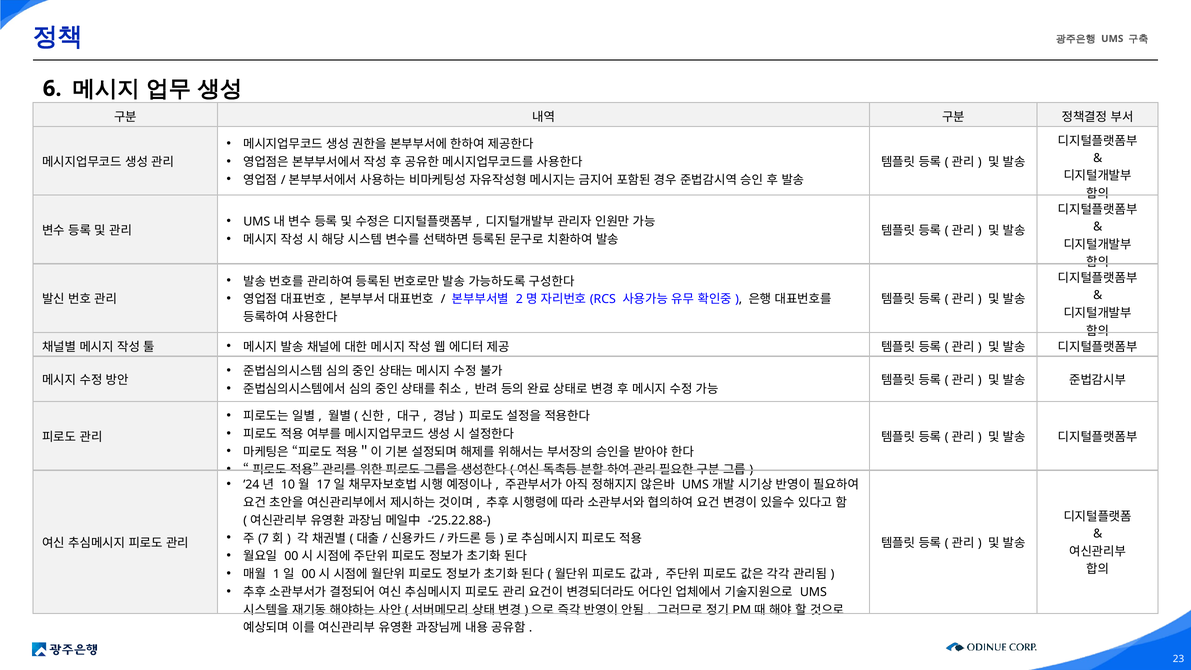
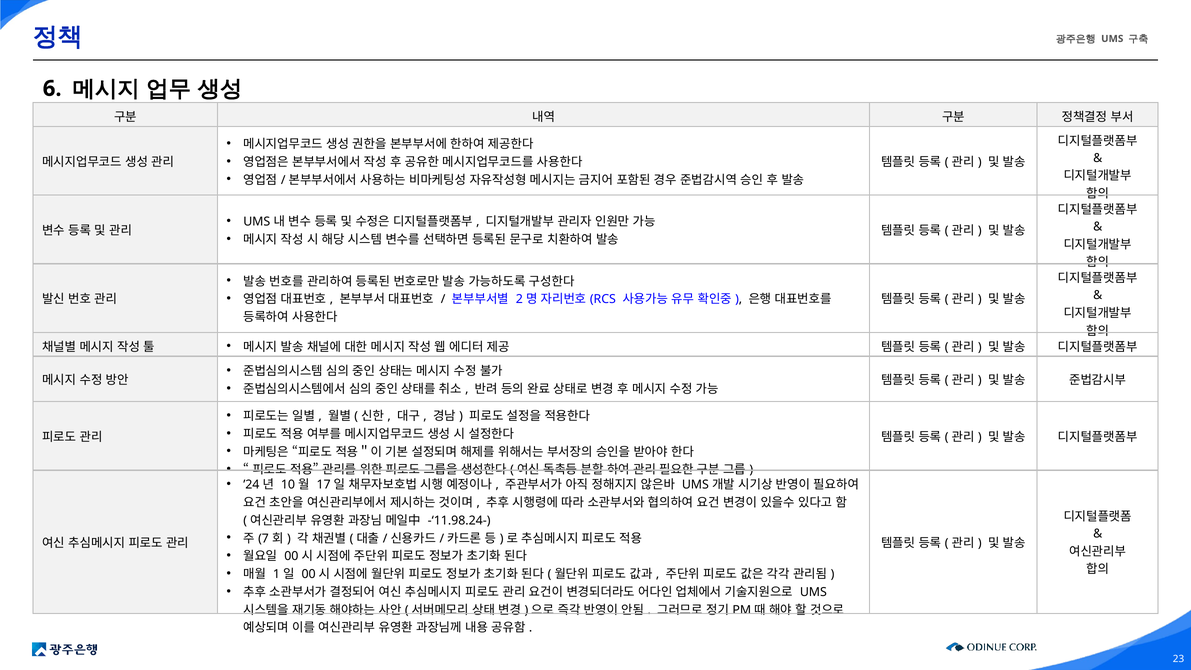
-‘25.22.88-: -‘25.22.88- -> -‘11.98.24- (459, 521)
